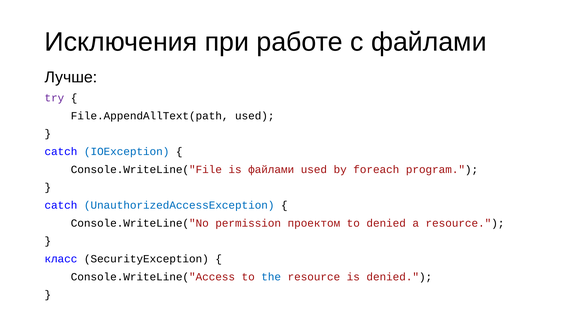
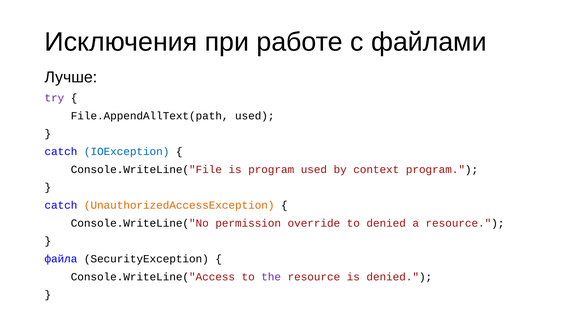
is файлами: файлами -> program (271, 170)
foreach: foreach -> context (376, 170)
UnauthorizedAccessException colour: blue -> orange (179, 206)
проектом: проектом -> override (314, 223)
класс: класс -> файла (61, 259)
the colour: blue -> purple (271, 277)
